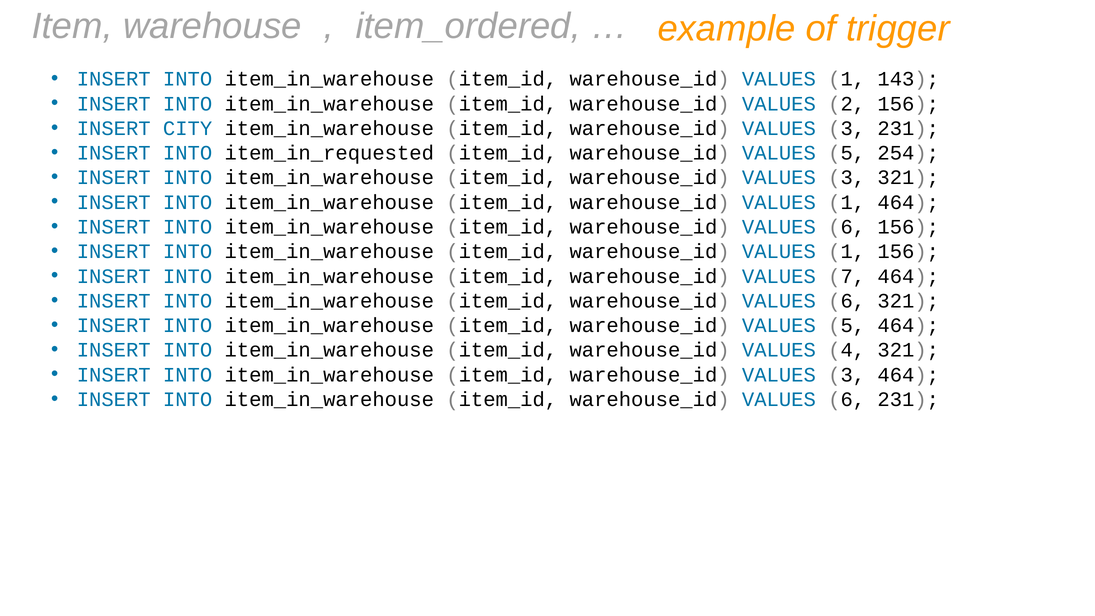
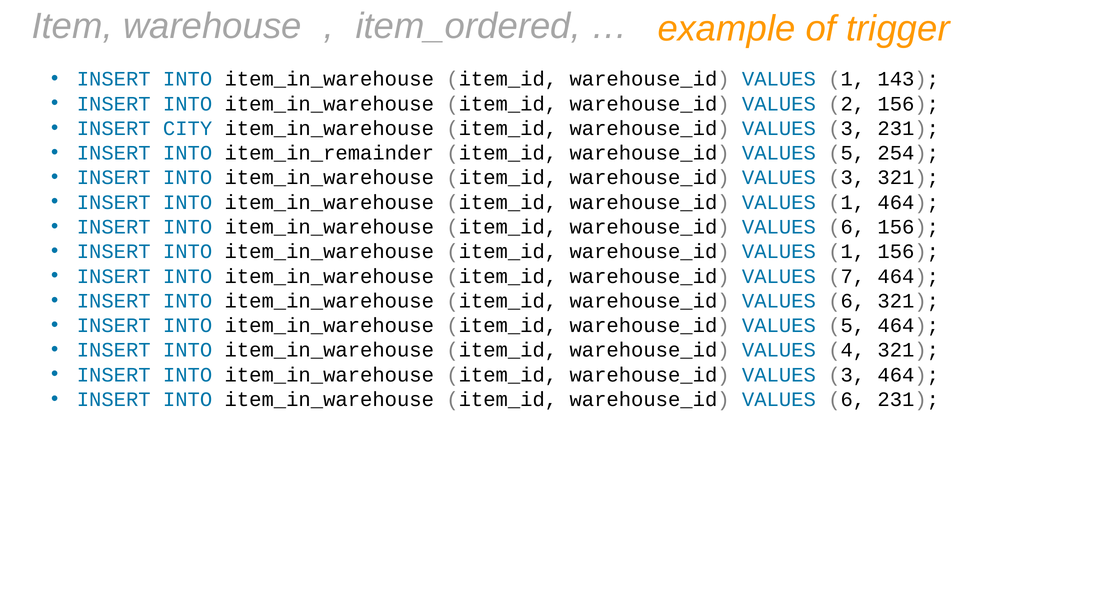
item_in_requested: item_in_requested -> item_in_remainder (329, 153)
